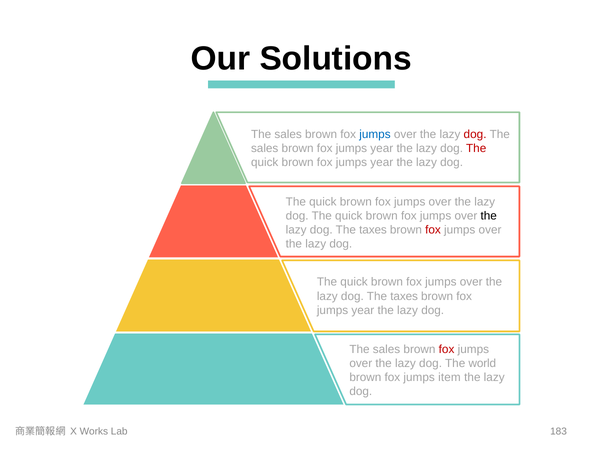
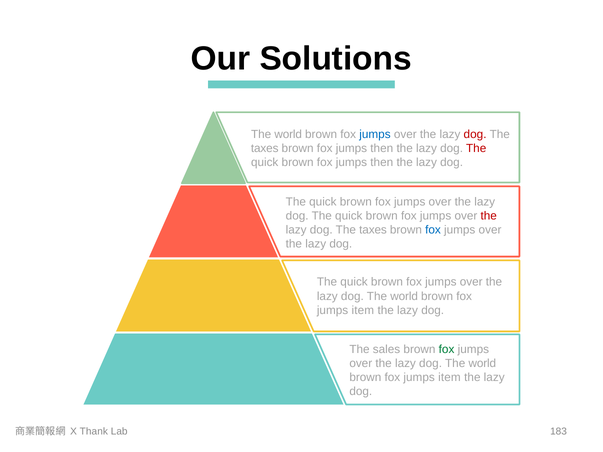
sales: sales -> world (288, 135)
sales: sales -> taxes (265, 149)
year: year -> then (382, 149)
year: year -> then (382, 163)
the colour: black -> red (489, 216)
fox colour: red -> blue (433, 230)
taxes: taxes -> world (404, 296)
year: year -> item (363, 310)
fox colour: red -> green (447, 349)
Works: Works -> Thank (94, 432)
